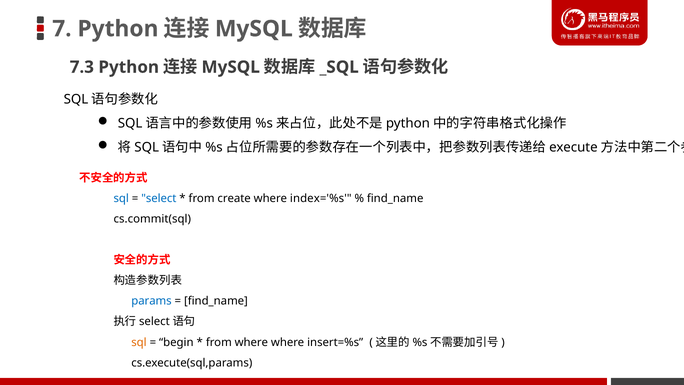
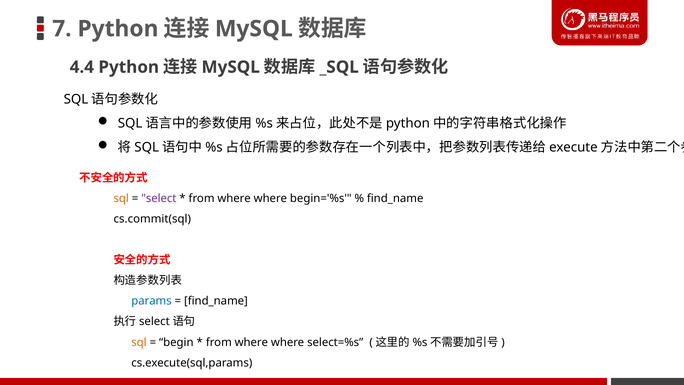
7.3: 7.3 -> 4.4 (82, 67)
sql colour: blue -> orange (121, 198)
select colour: blue -> purple (159, 198)
create: create -> where (234, 198)
index='%s: index='%s -> begin='%s (321, 198)
insert=%s: insert=%s -> select=%s (335, 342)
